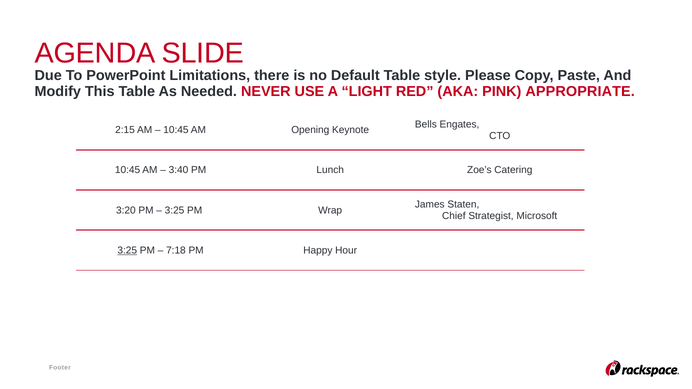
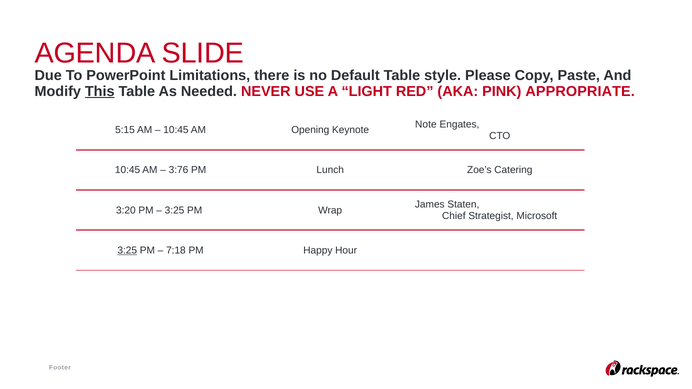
This underline: none -> present (100, 91)
Bells: Bells -> Note (426, 125)
2:15: 2:15 -> 5:15 (125, 130)
3:40: 3:40 -> 3:76 (178, 170)
